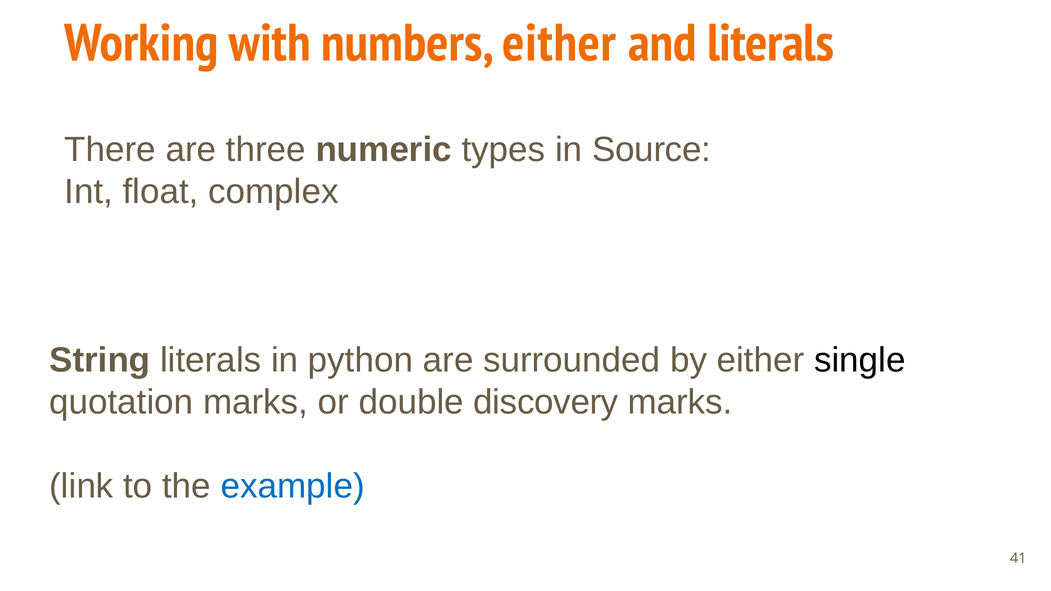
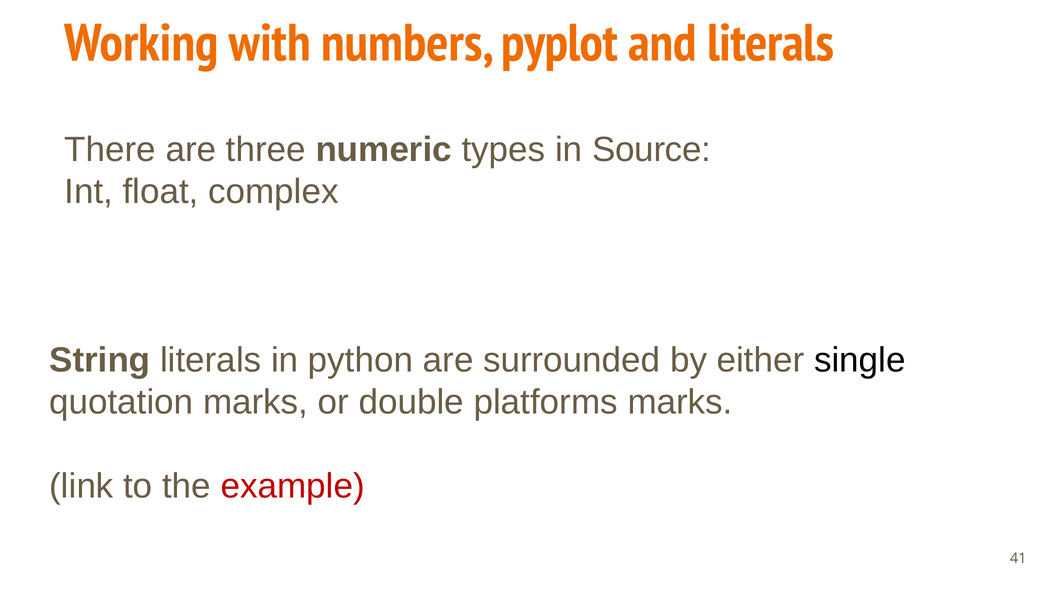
numbers either: either -> pyplot (560, 43)
discovery: discovery -> platforms (546, 402)
example colour: blue -> red (293, 487)
